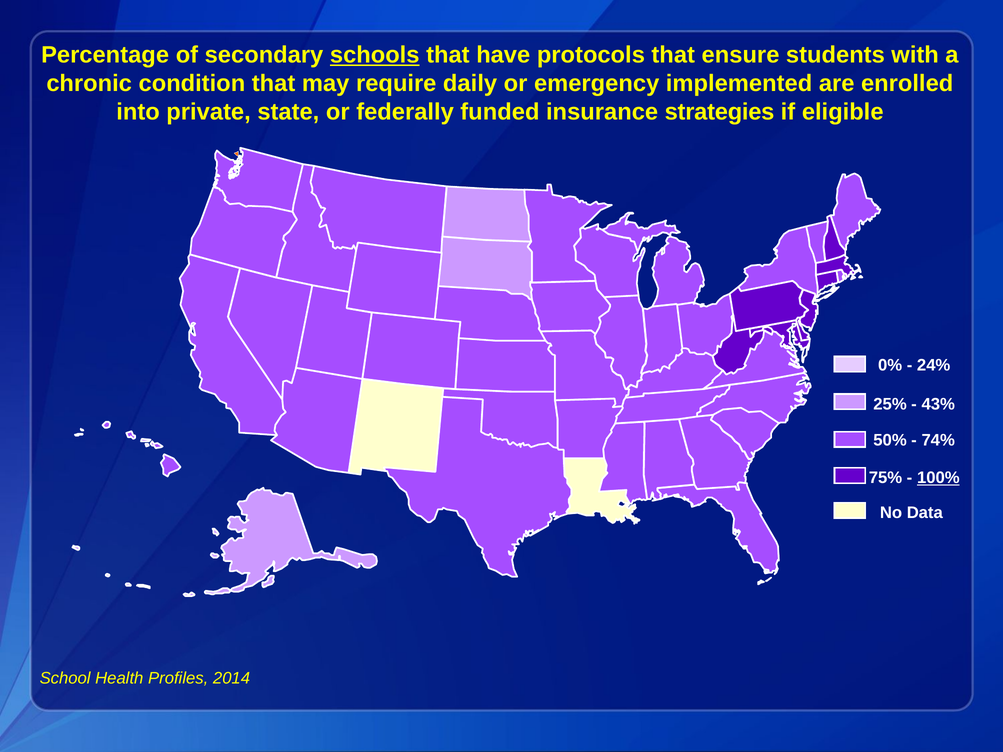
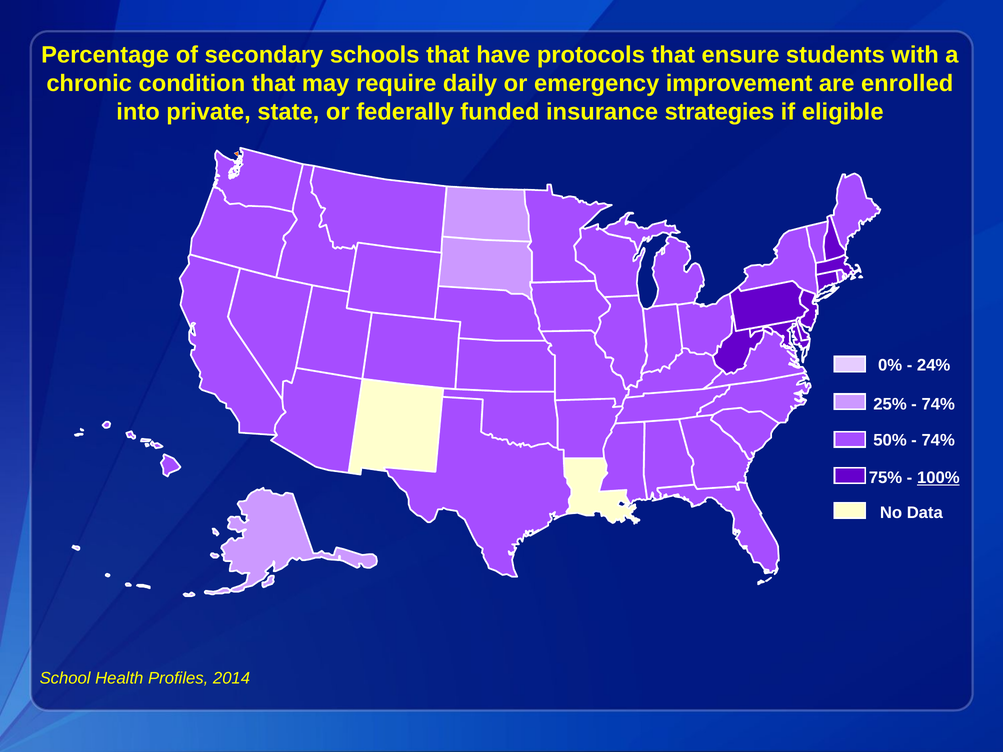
schools underline: present -> none (375, 55)
implemented: implemented -> improvement (739, 83)
43%: 43% -> 74% (938, 404)
